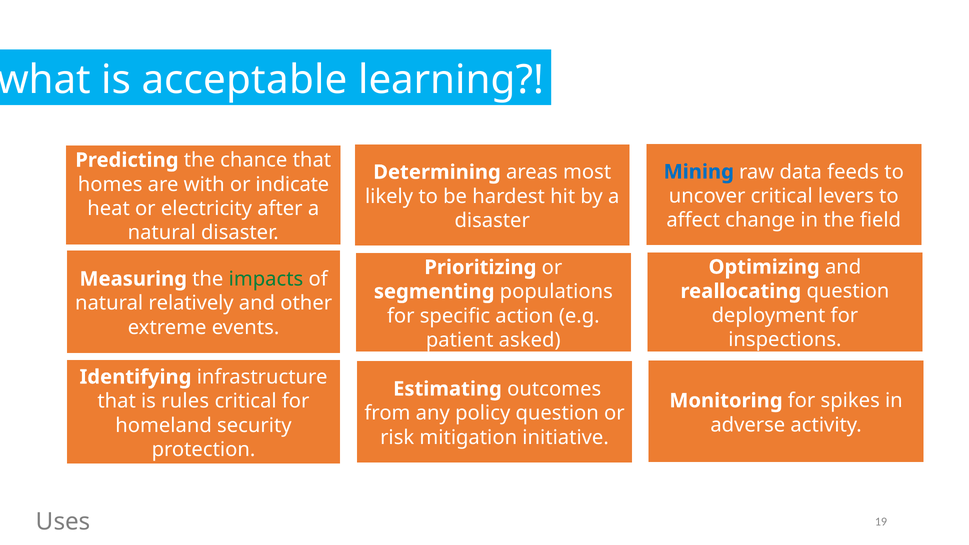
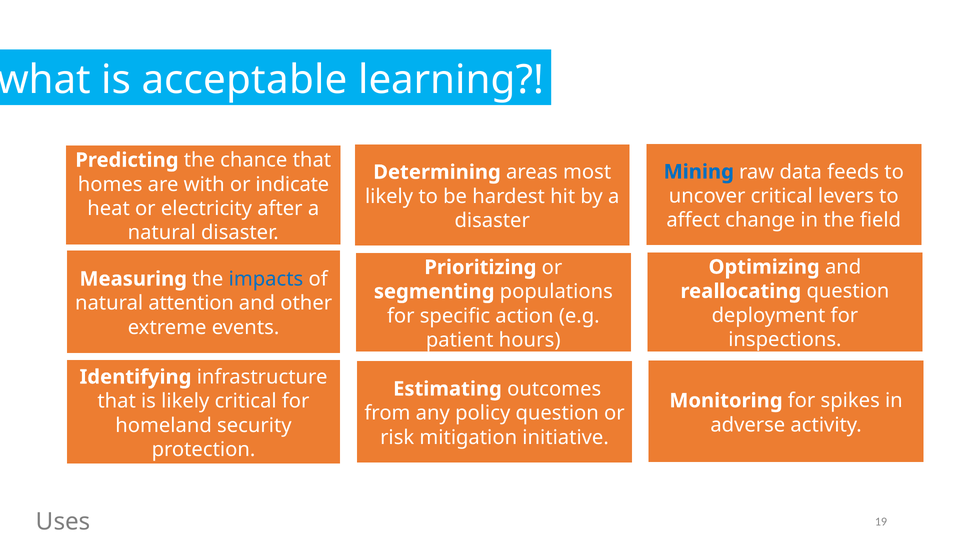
impacts colour: green -> blue (266, 279)
relatively: relatively -> attention (191, 303)
asked: asked -> hours (530, 340)
is rules: rules -> likely (185, 401)
